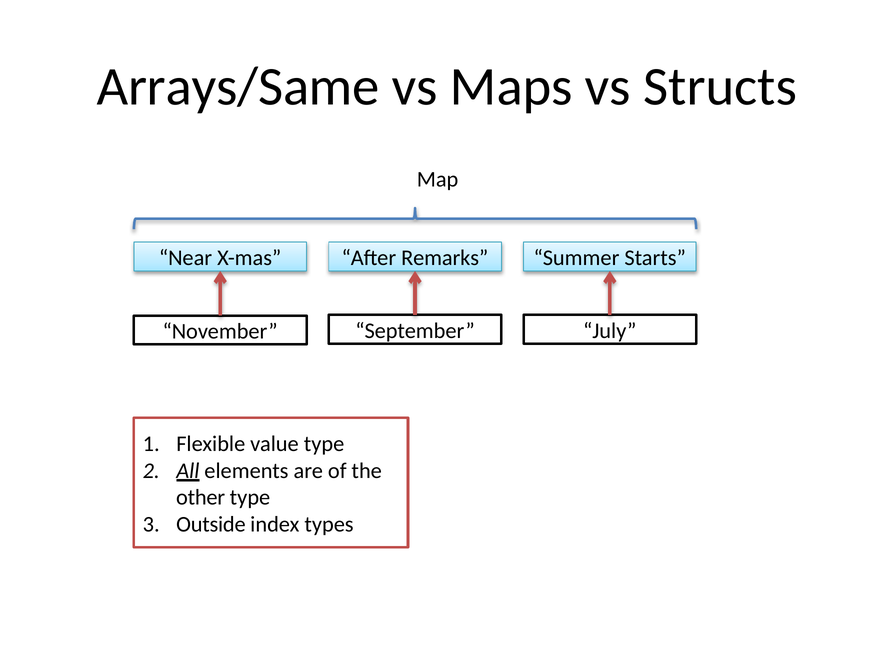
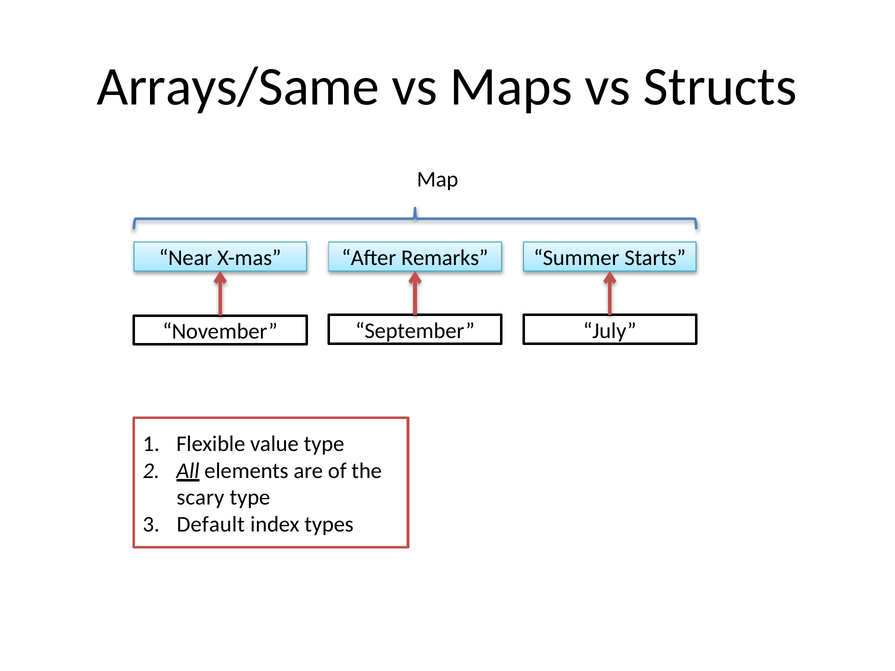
other: other -> scary (200, 498)
Outside: Outside -> Default (211, 525)
